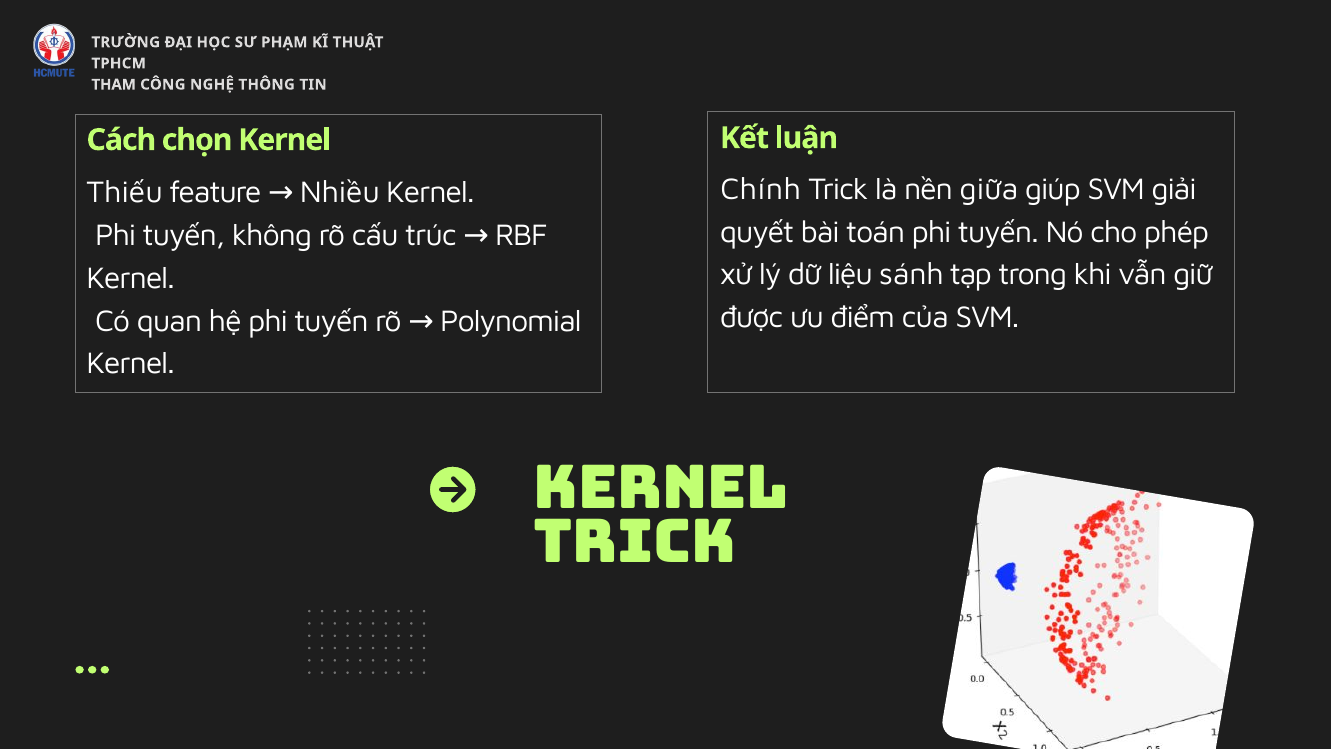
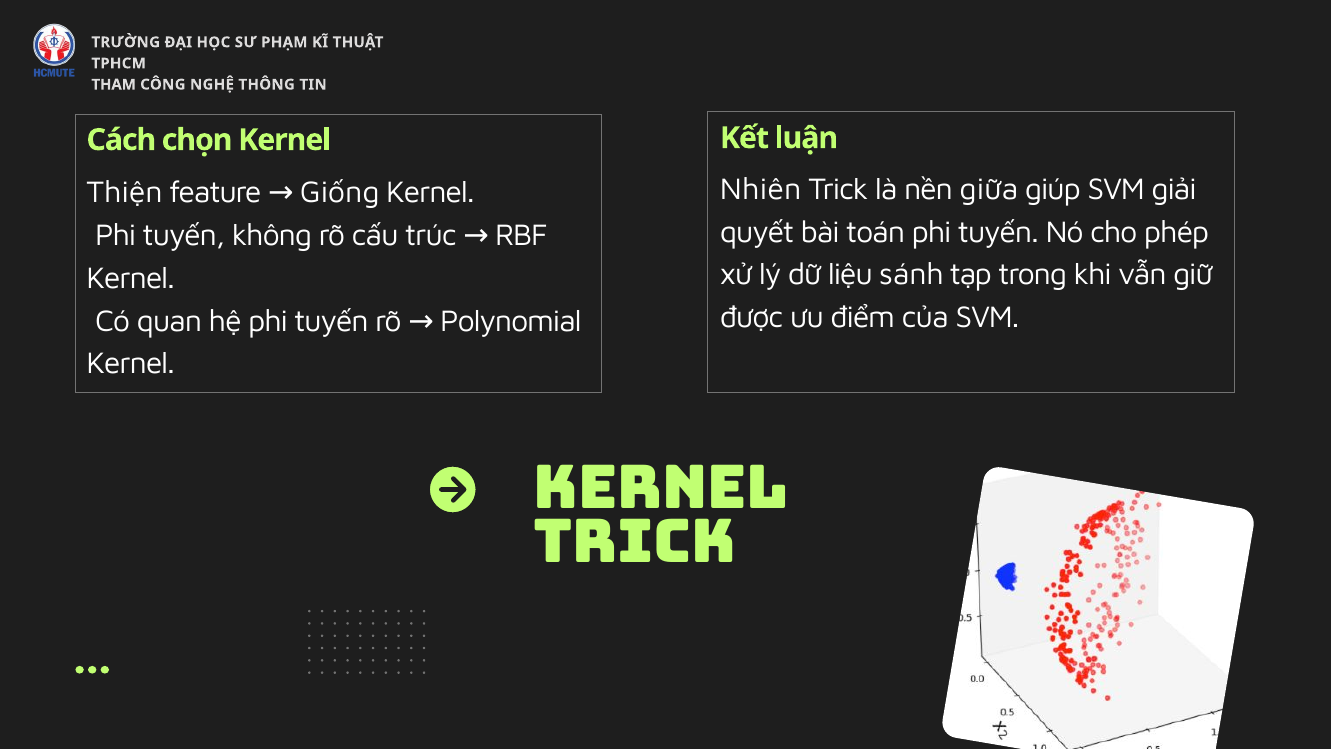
Chính: Chính -> Nhiên (761, 189)
Thiếu: Thiếu -> Thiện (125, 193)
Nhiều: Nhiều -> Giống (340, 193)
